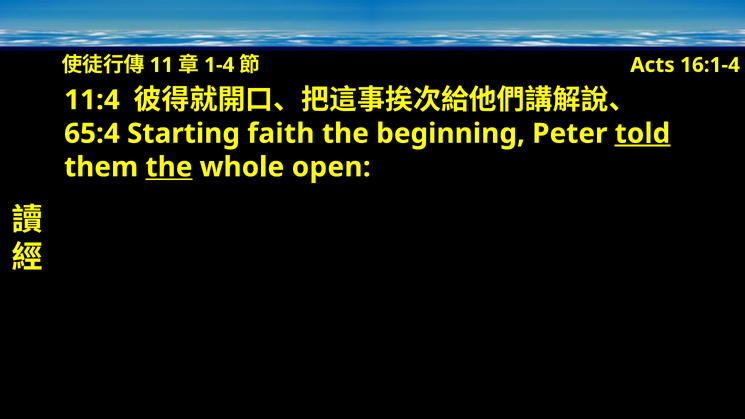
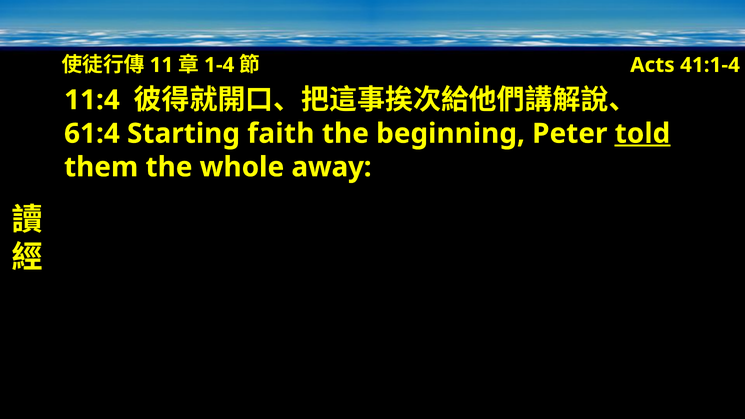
16:1-4: 16:1-4 -> 41:1-4 (710, 65)
65:4: 65:4 -> 61:4 (92, 134)
the underline: present -> none (169, 167)
open: open -> away (331, 167)
